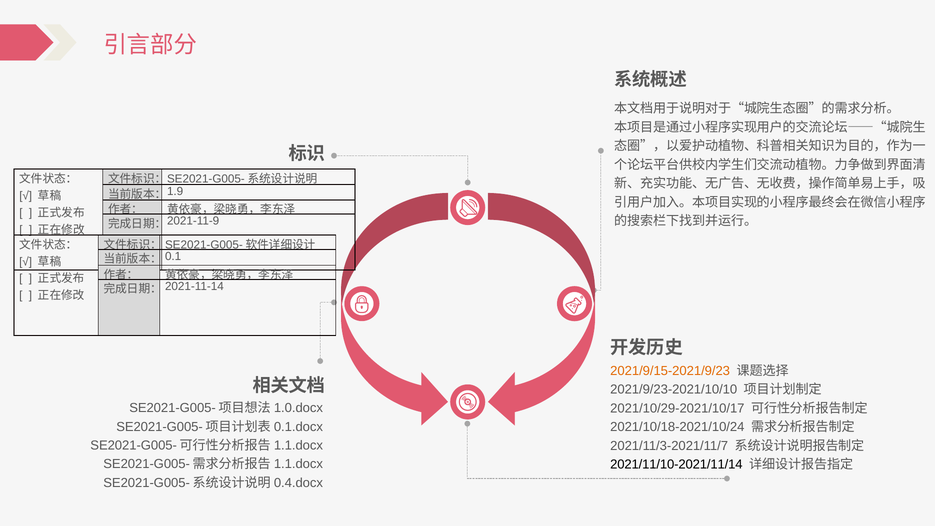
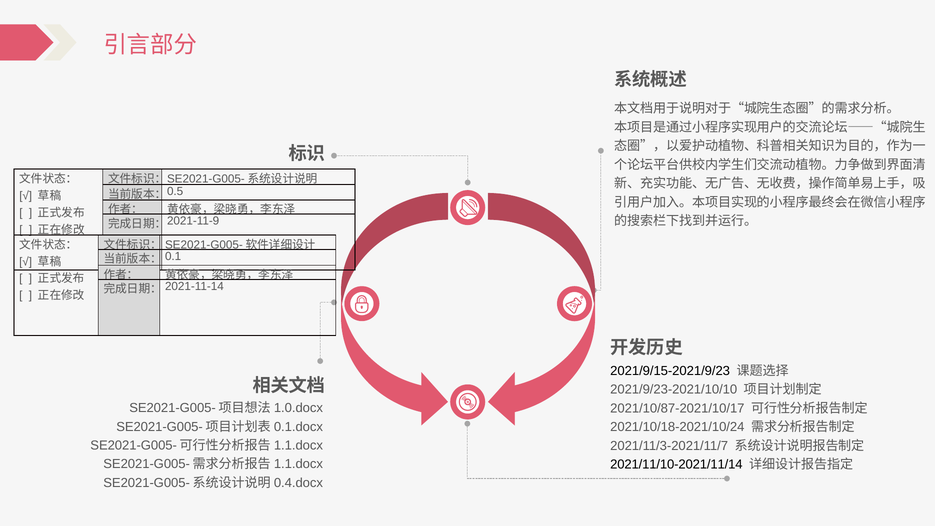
1.9: 1.9 -> 0.5 (175, 191)
2021/9/15-2021/9/23 colour: orange -> black (670, 371)
2021/10/29-2021/10/17: 2021/10/29-2021/10/17 -> 2021/10/87-2021/10/17 (677, 408)
